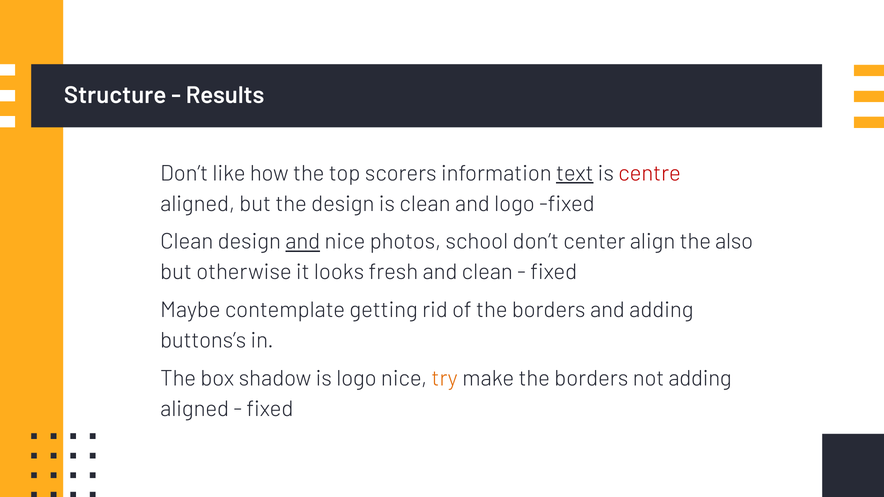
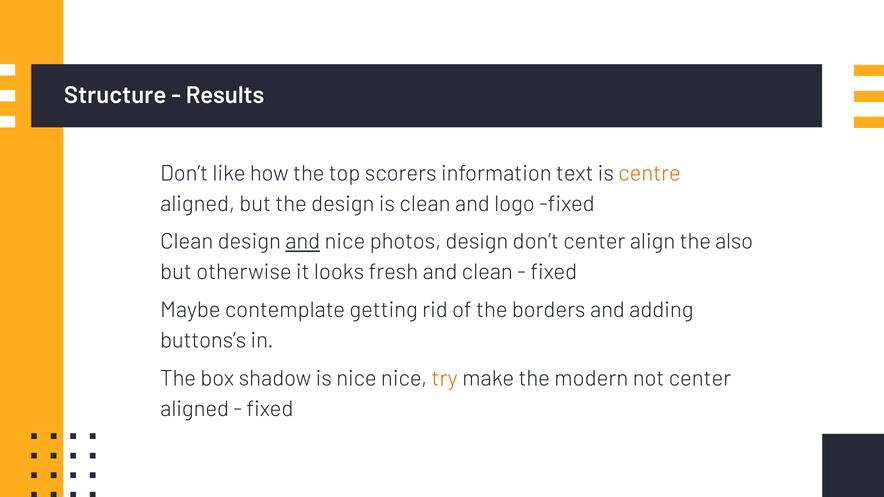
text underline: present -> none (575, 173)
centre colour: red -> orange (650, 173)
photos school: school -> design (477, 242)
is logo: logo -> nice (357, 378)
make the borders: borders -> modern (591, 378)
not adding: adding -> center (700, 378)
